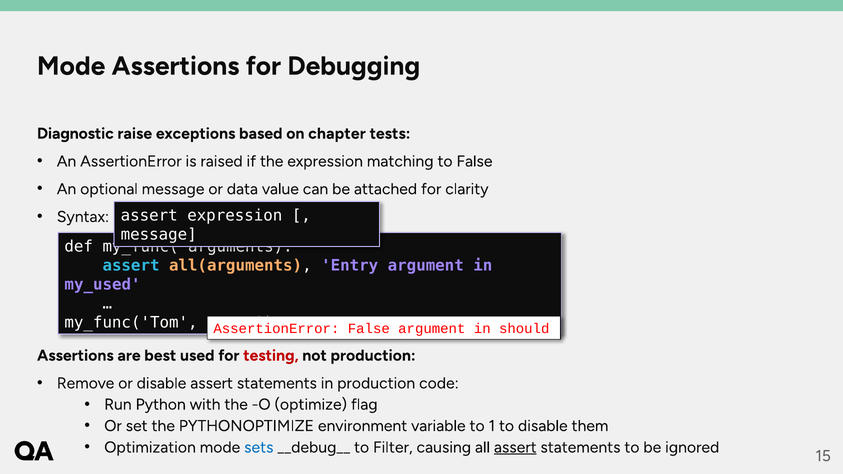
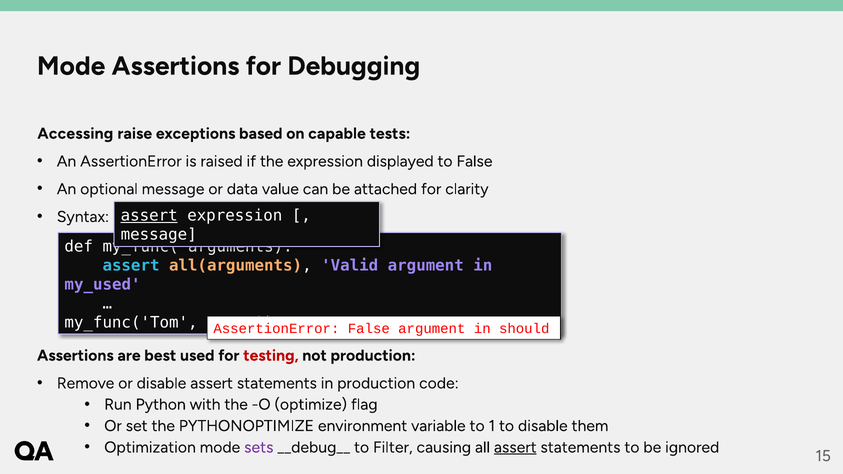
Diagnostic: Diagnostic -> Accessing (75, 134)
chapter: chapter -> capable (337, 134)
matching: matching -> displayed (400, 161)
assert underline: none -> present (149, 216)
Entry: Entry -> Valid (350, 266)
sets colour: blue -> purple (259, 447)
